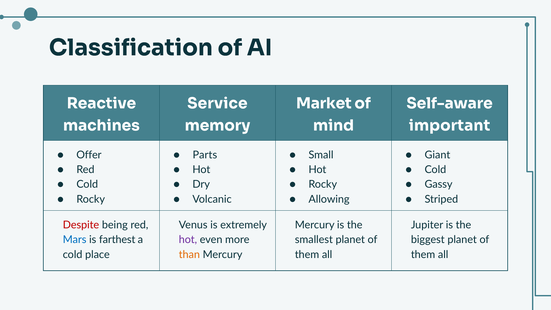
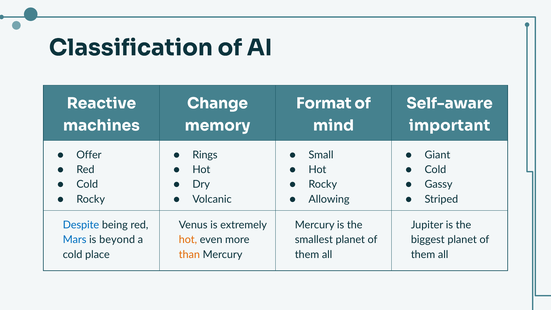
Service: Service -> Change (218, 103)
Market: Market -> Format (324, 103)
Parts: Parts -> Rings (205, 155)
Despite colour: red -> blue (81, 225)
farthest: farthest -> beyond (117, 240)
hot colour: purple -> orange (188, 240)
